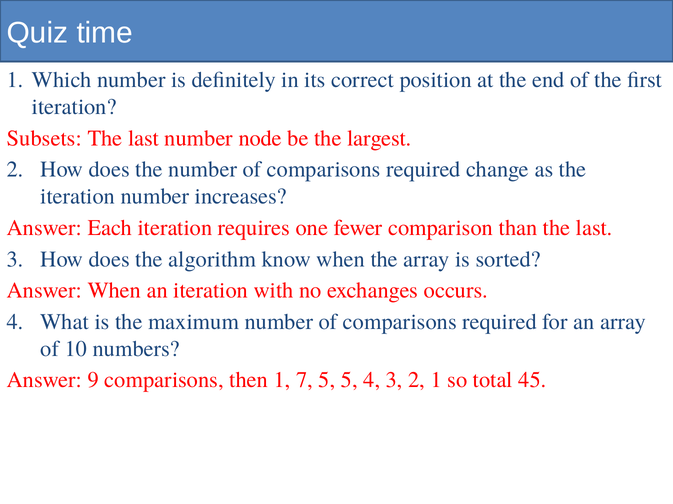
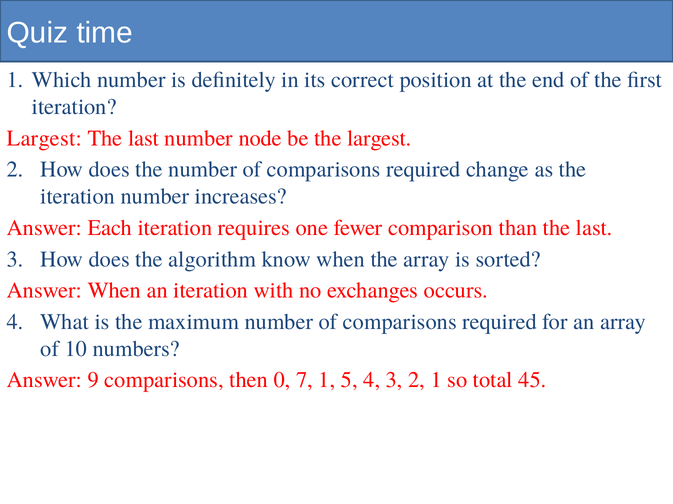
Subsets: Subsets -> Largest (44, 138)
then 1: 1 -> 0 (282, 381)
7 5: 5 -> 1 (327, 381)
